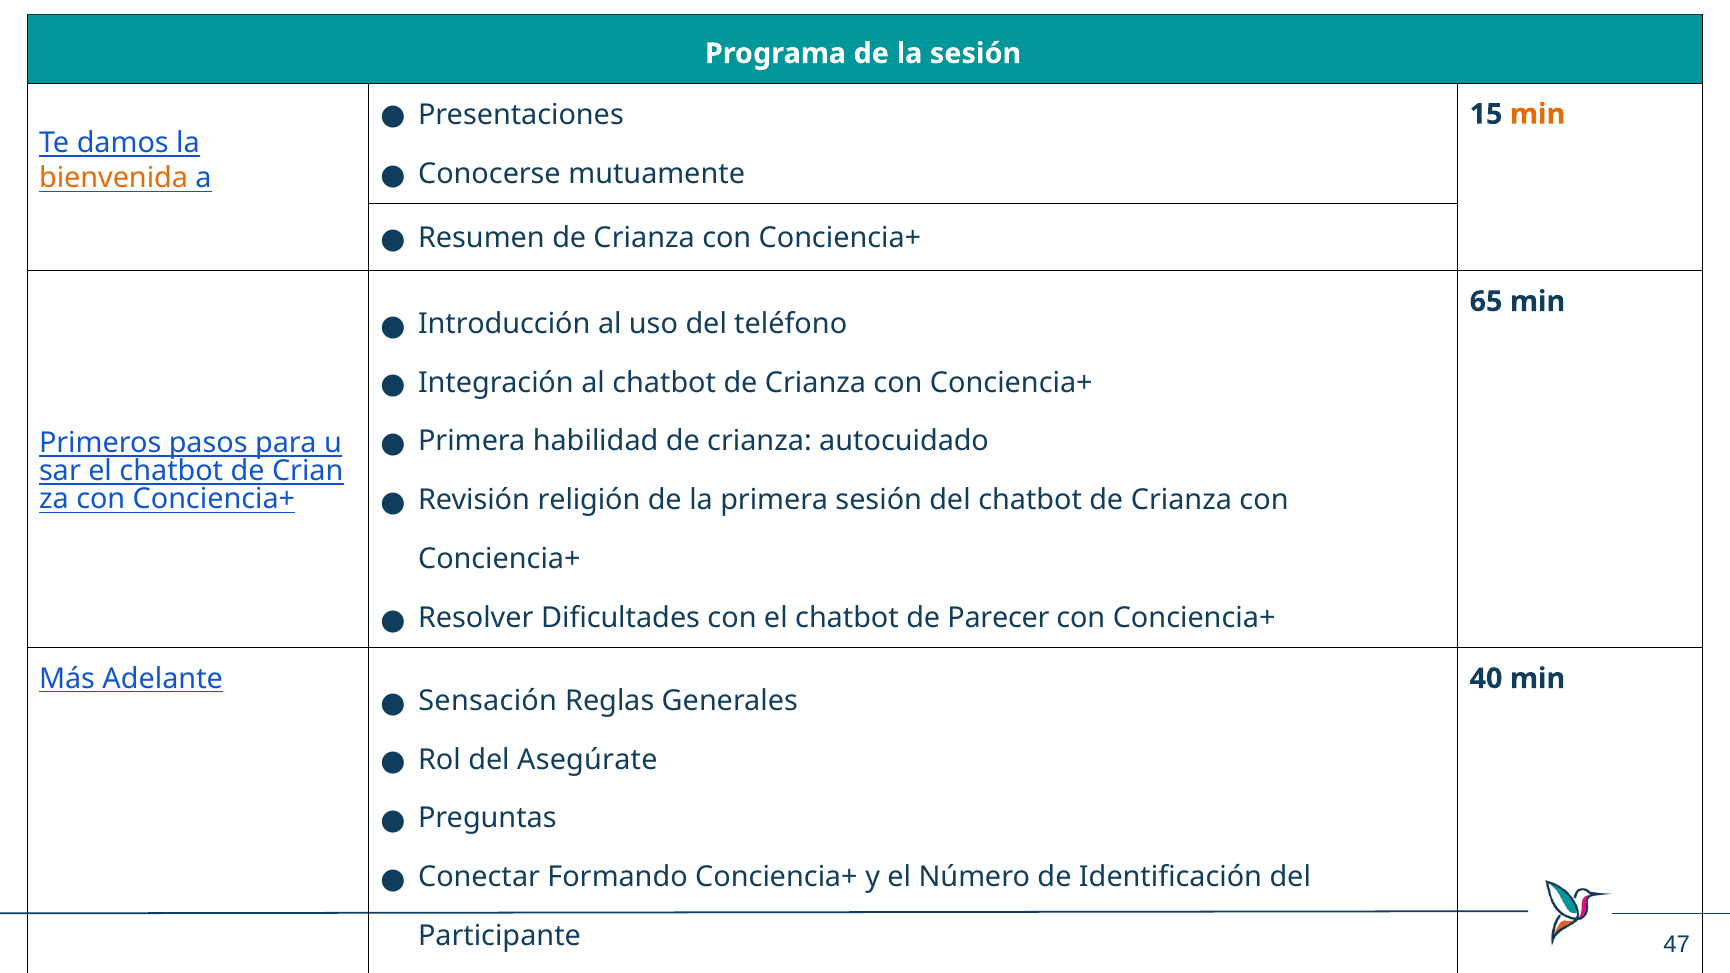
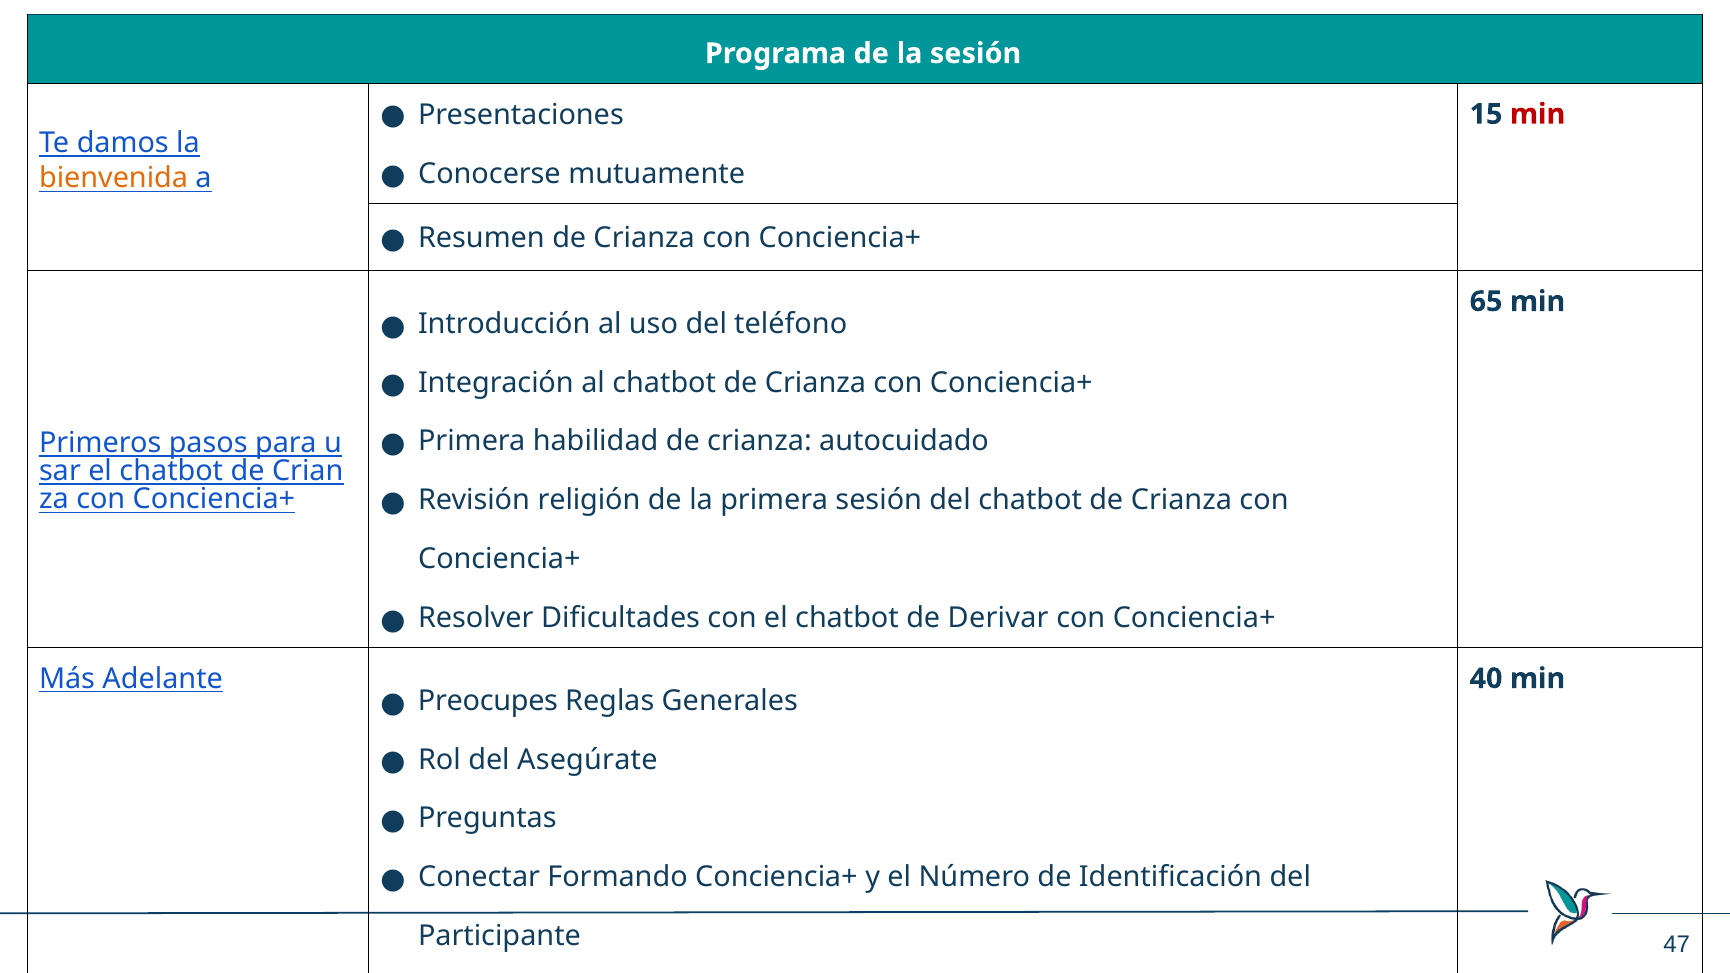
min colour: orange -> red (1538, 114)
Parecer: Parecer -> Derivar (998, 618)
Sensación: Sensación -> Preocupes (488, 701)
